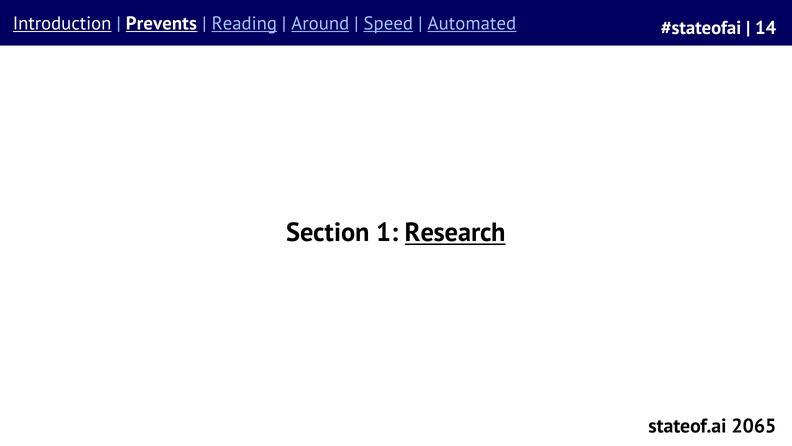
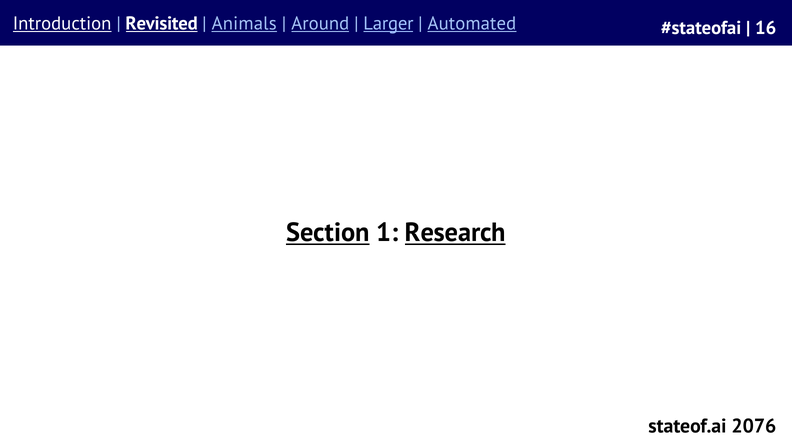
Prevents: Prevents -> Revisited (162, 23)
Reading: Reading -> Animals (244, 23)
Speed: Speed -> Larger (388, 23)
14: 14 -> 16 (766, 28)
Section underline: none -> present (328, 233)
2065: 2065 -> 2076 (754, 426)
